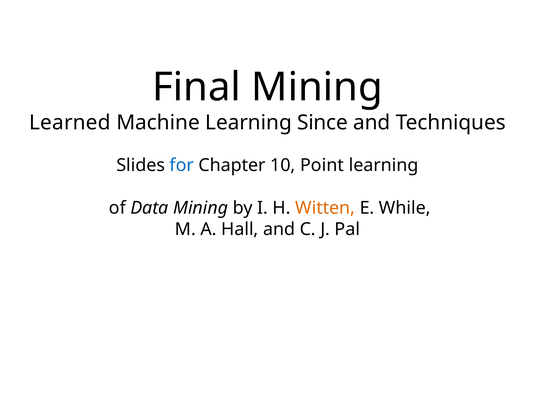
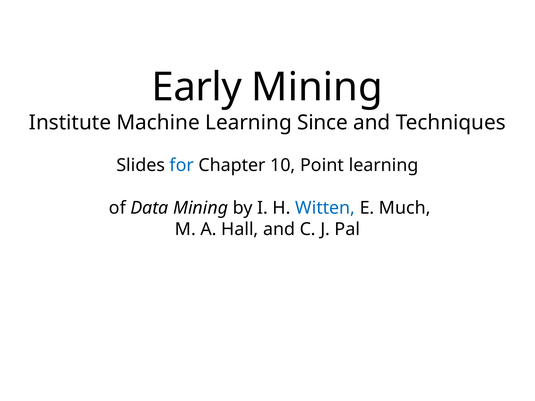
Final: Final -> Early (197, 87)
Learned: Learned -> Institute (70, 123)
Witten colour: orange -> blue (325, 208)
While: While -> Much (405, 208)
